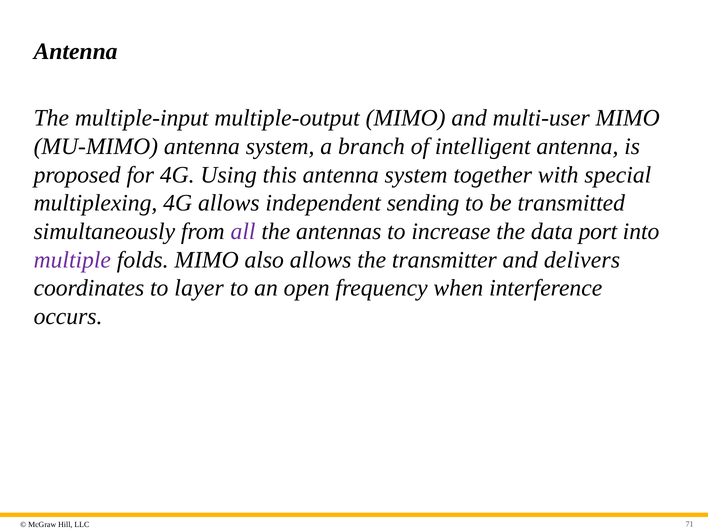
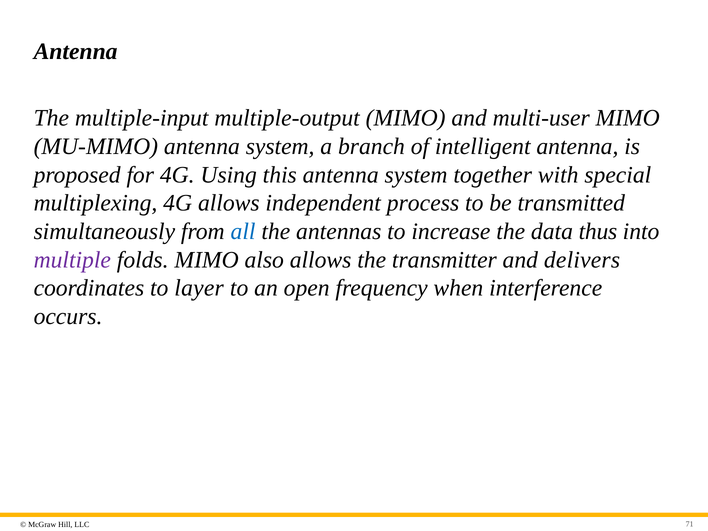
sending: sending -> process (423, 203)
all colour: purple -> blue (243, 231)
port: port -> thus (598, 231)
